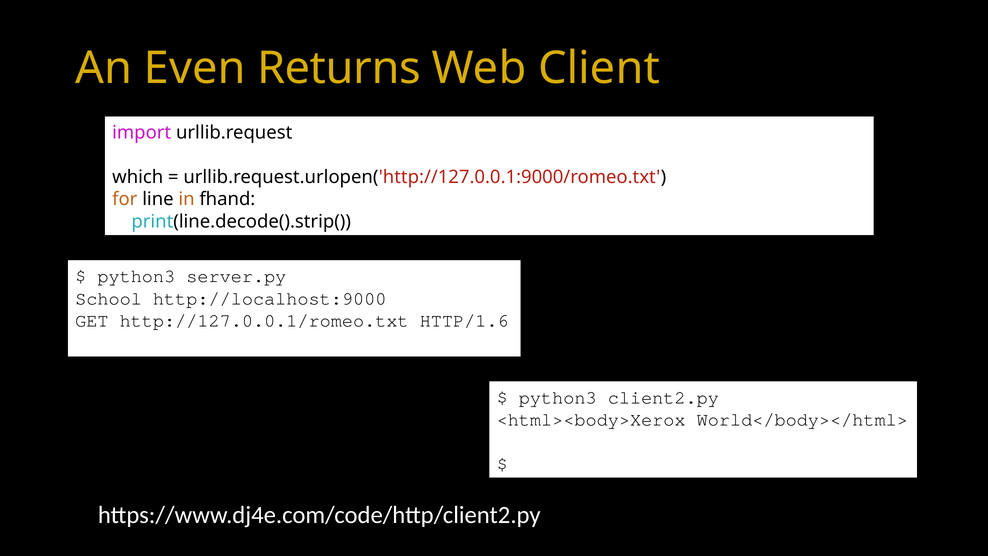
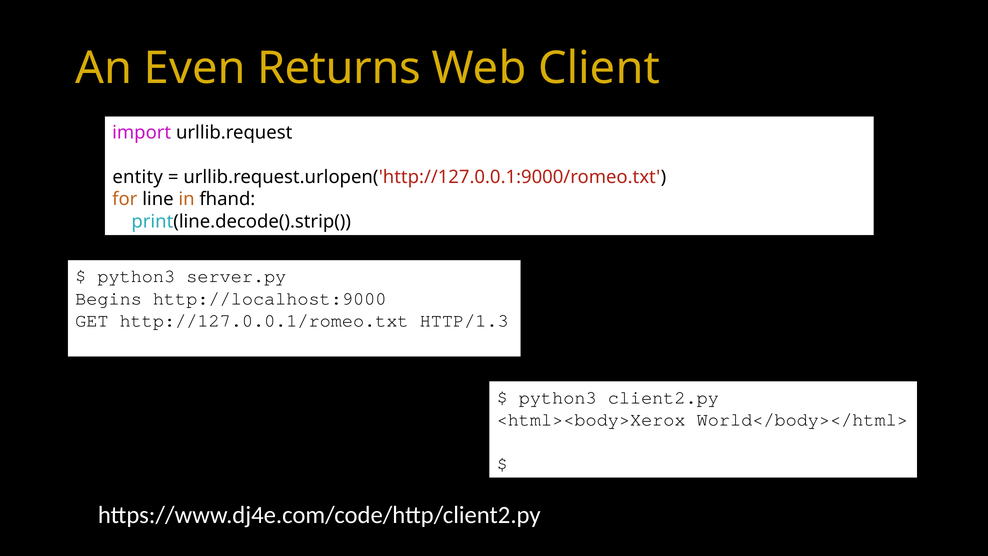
which: which -> entity (138, 177)
School: School -> Begins (109, 298)
HTTP/1.6: HTTP/1.6 -> HTTP/1.3 (464, 321)
